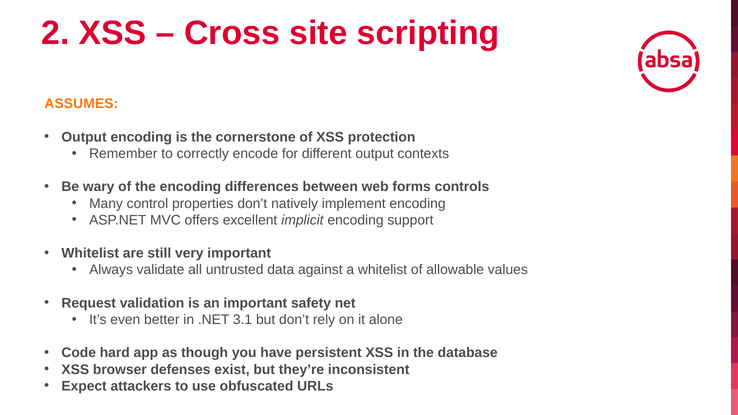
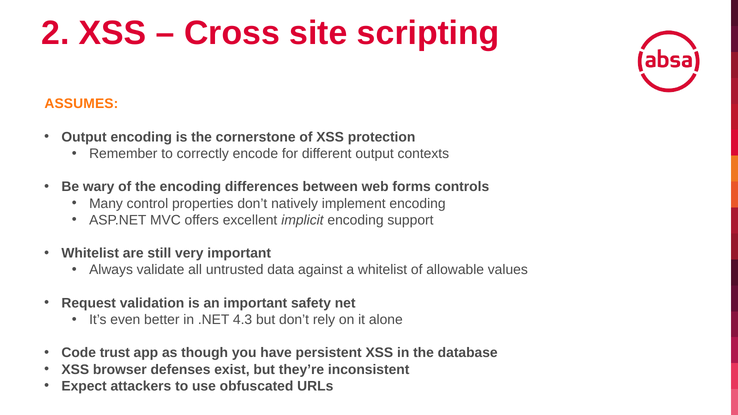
3.1: 3.1 -> 4.3 (243, 320)
hard: hard -> trust (115, 353)
